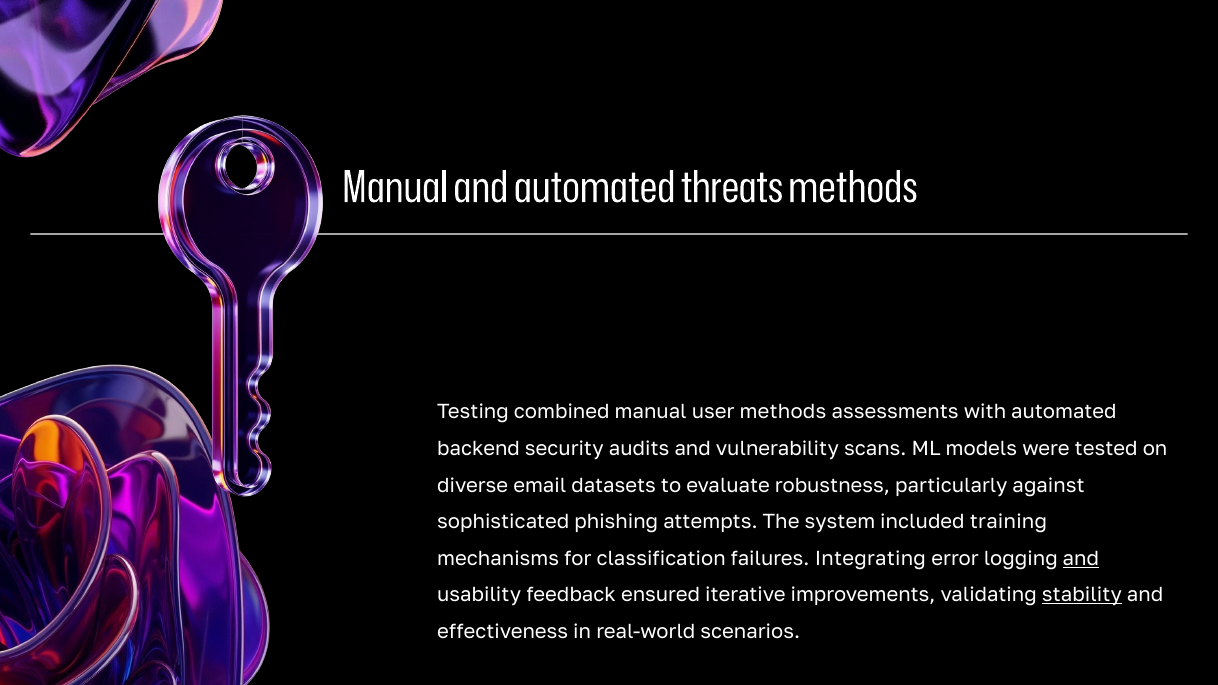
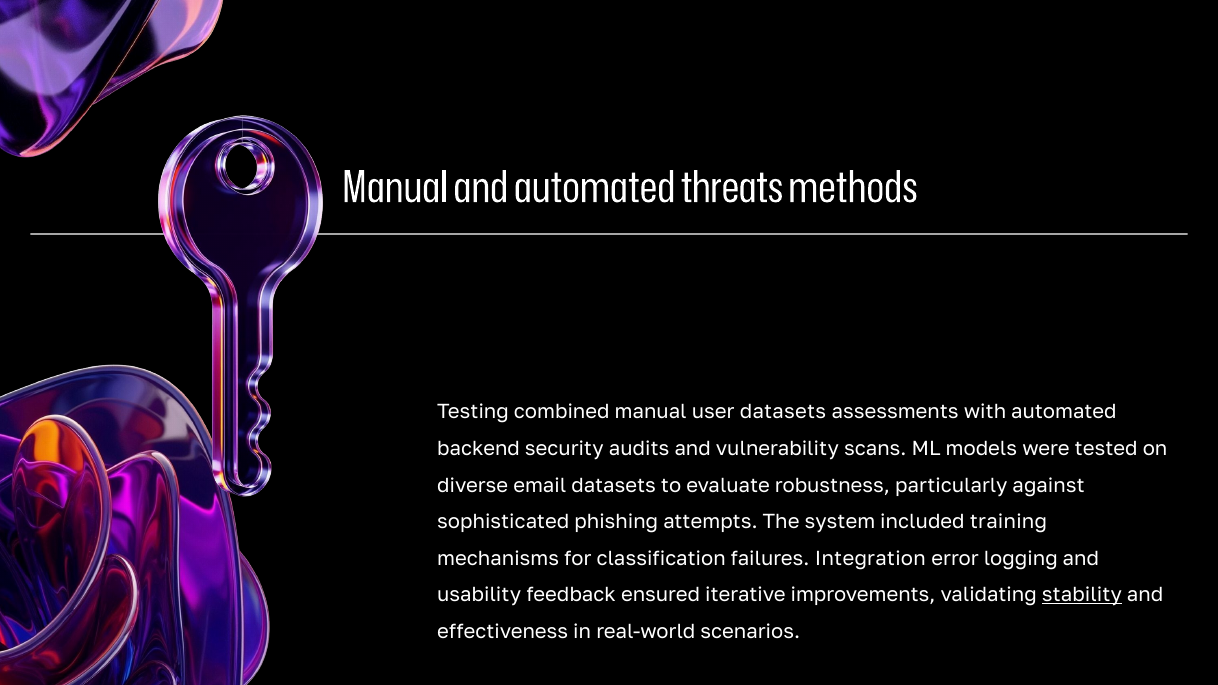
user methods: methods -> datasets (783, 412)
Integrating: Integrating -> Integration (870, 559)
and underline: present -> none (1081, 559)
